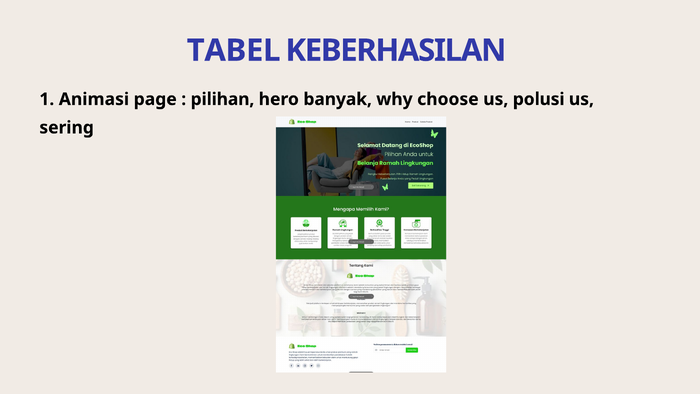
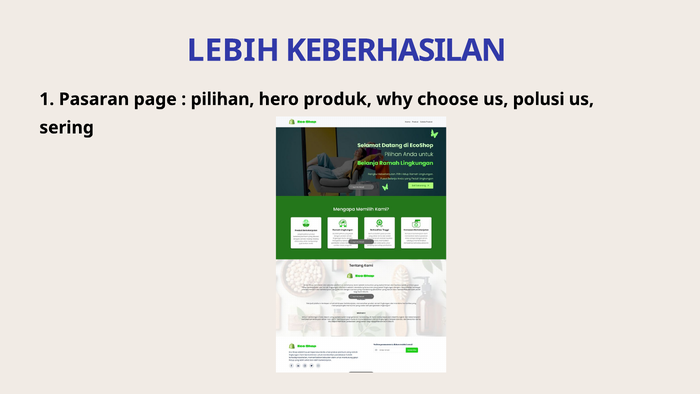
TABEL: TABEL -> LEBIH (233, 51)
Animasi: Animasi -> Pasaran (94, 99)
banyak: banyak -> produk (338, 99)
